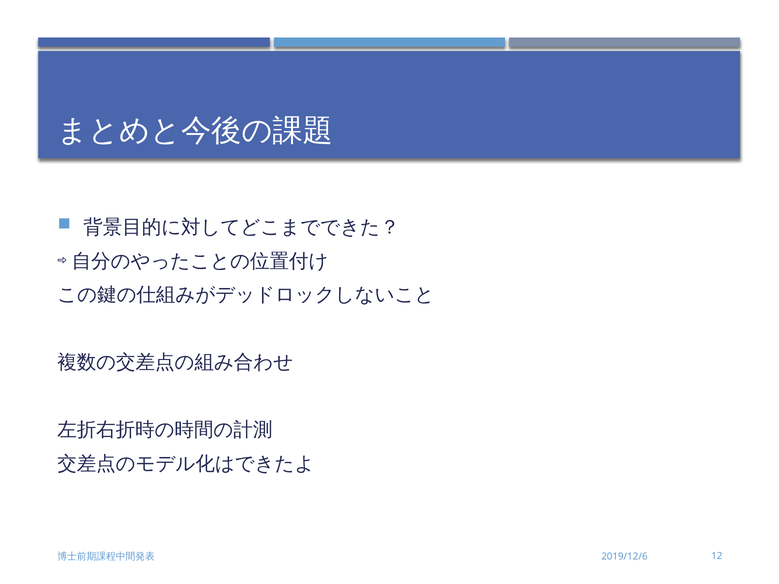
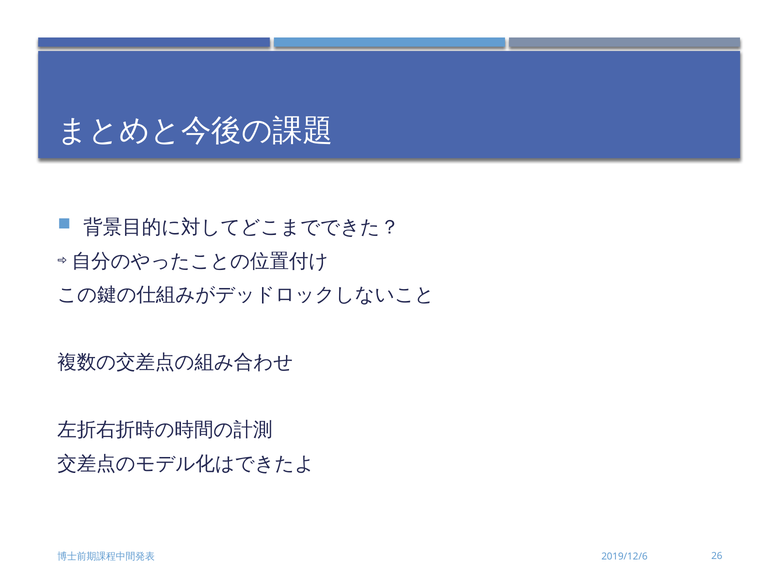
12: 12 -> 26 (717, 556)
